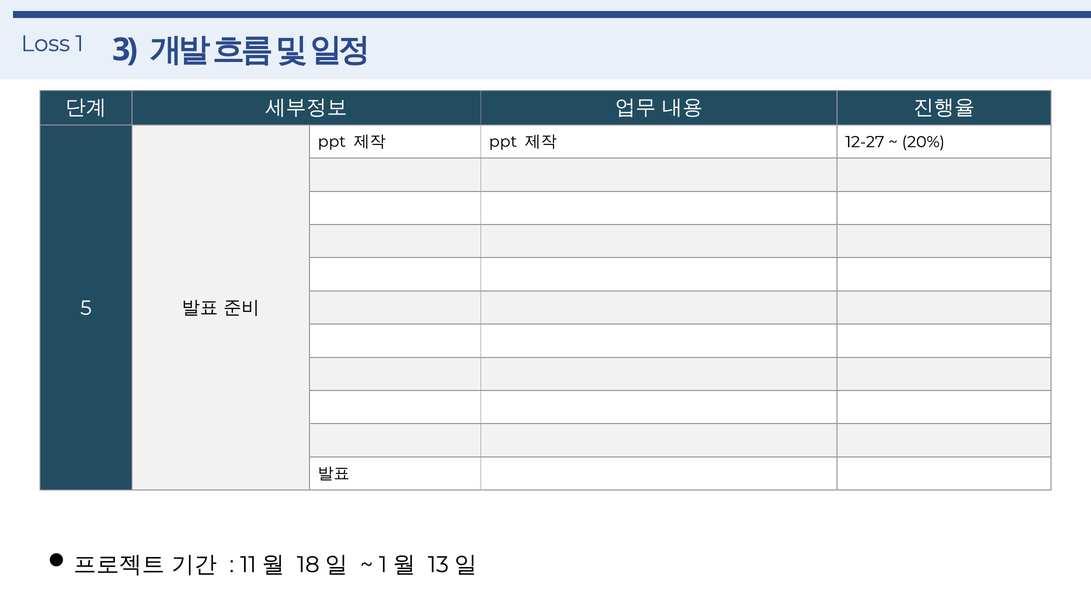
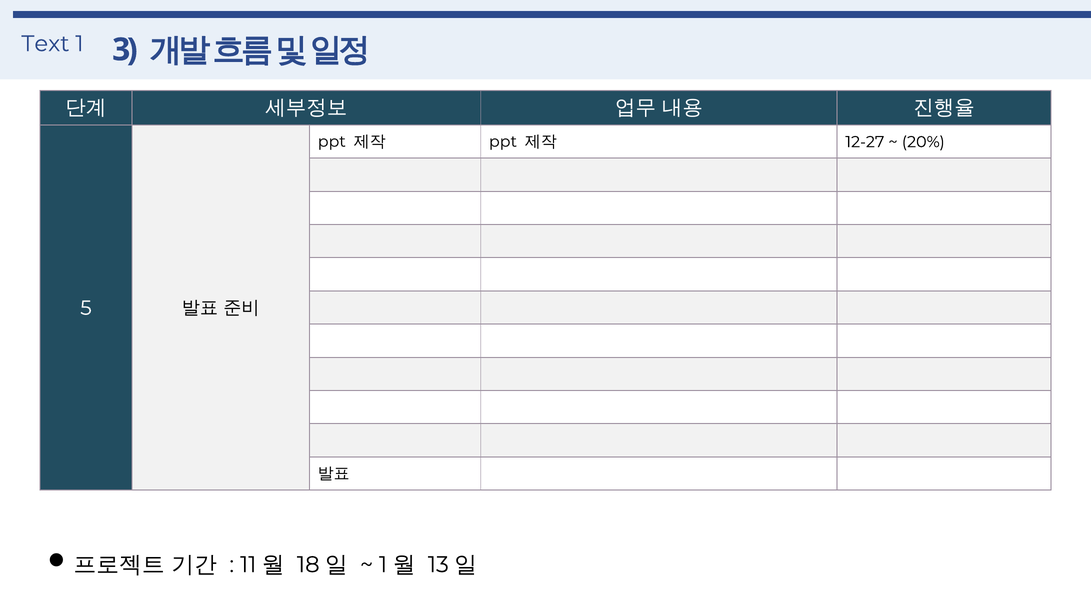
Loss: Loss -> Text (45, 44)
